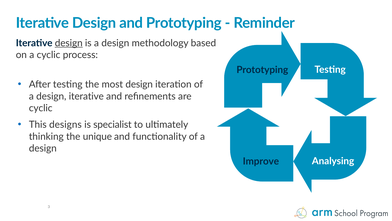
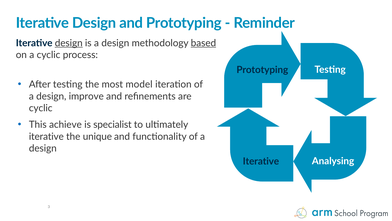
based underline: none -> present (203, 43)
most design: design -> model (139, 84)
design iterative: iterative -> improve (86, 96)
designs: designs -> achieve (65, 124)
thinking: thinking -> iterative (46, 136)
Improve: Improve -> Iterative (261, 161)
